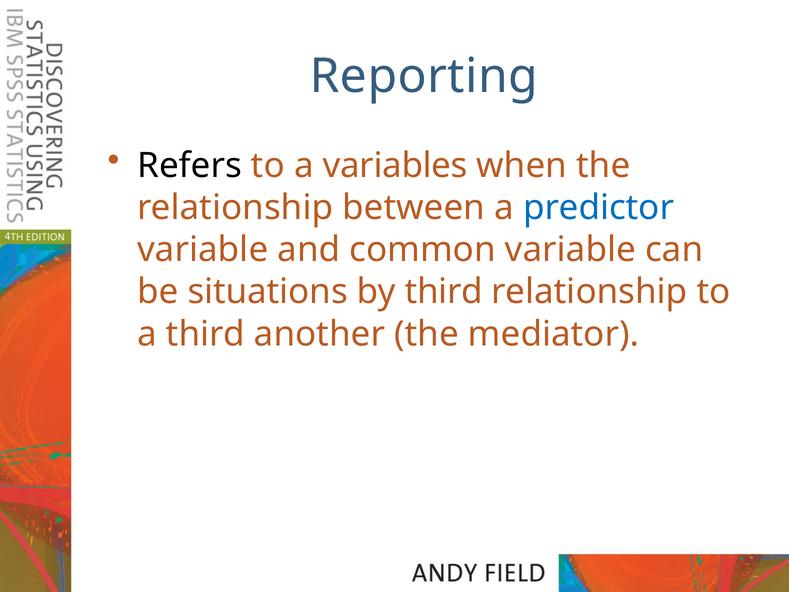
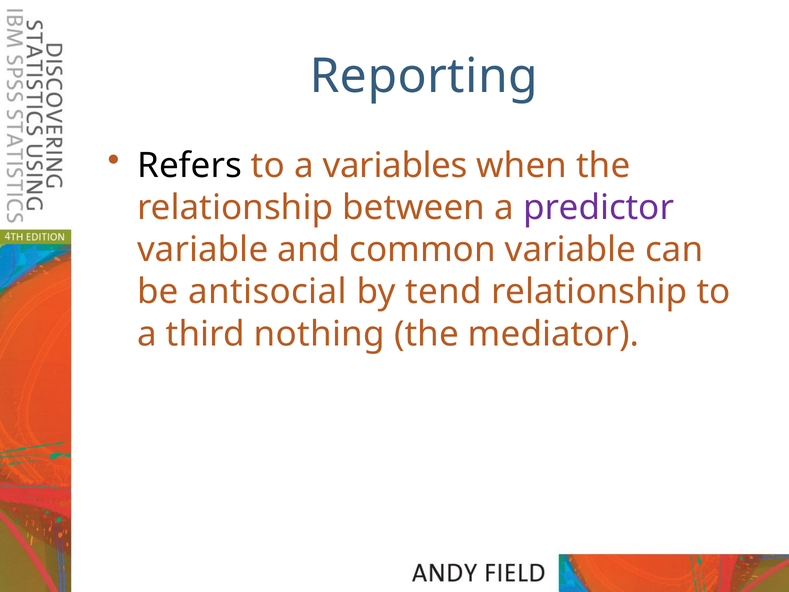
predictor colour: blue -> purple (599, 208)
situations: situations -> antisocial (268, 292)
by third: third -> tend (443, 292)
another: another -> nothing (319, 334)
